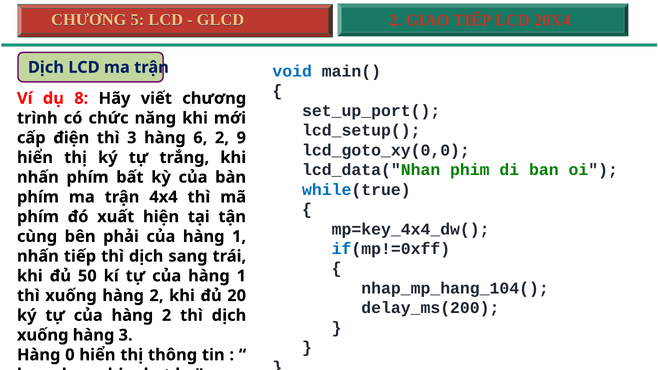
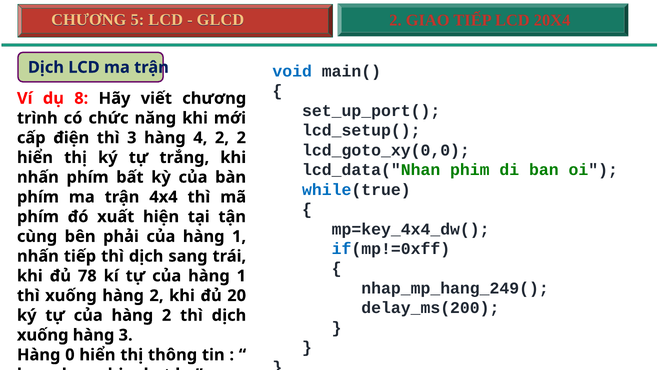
6: 6 -> 4 (200, 138)
2 9: 9 -> 2 (241, 138)
50: 50 -> 78 (87, 276)
nhap_mp_hang_104(: nhap_mp_hang_104( -> nhap_mp_hang_249( (455, 288)
